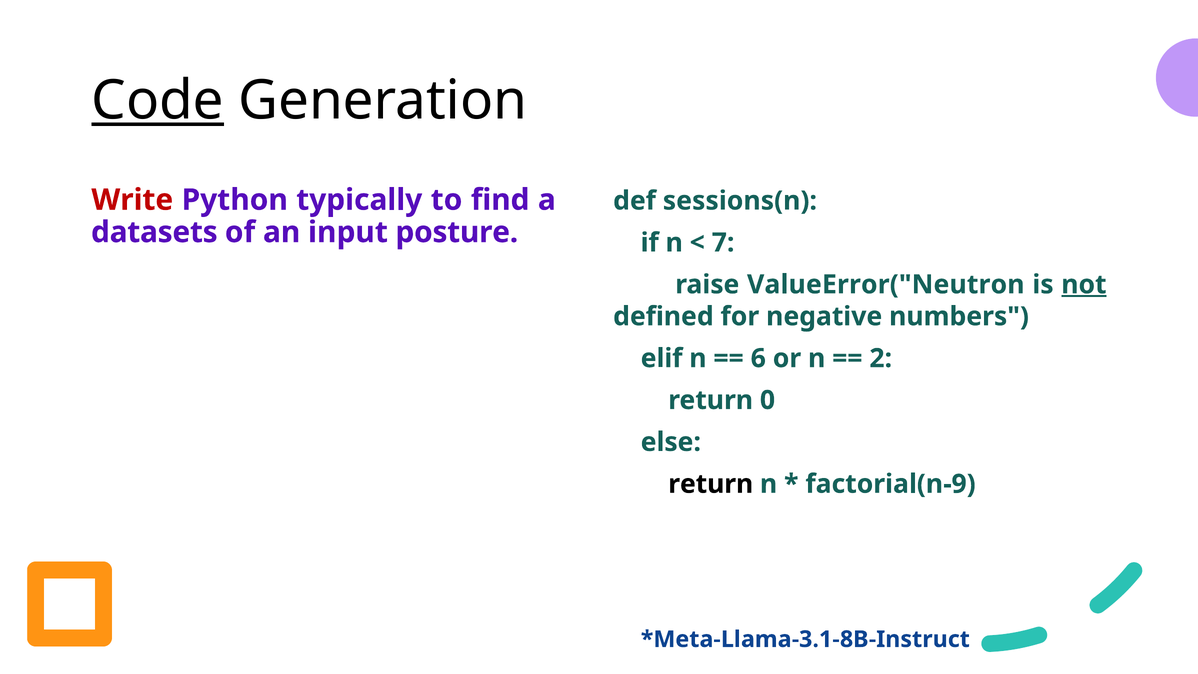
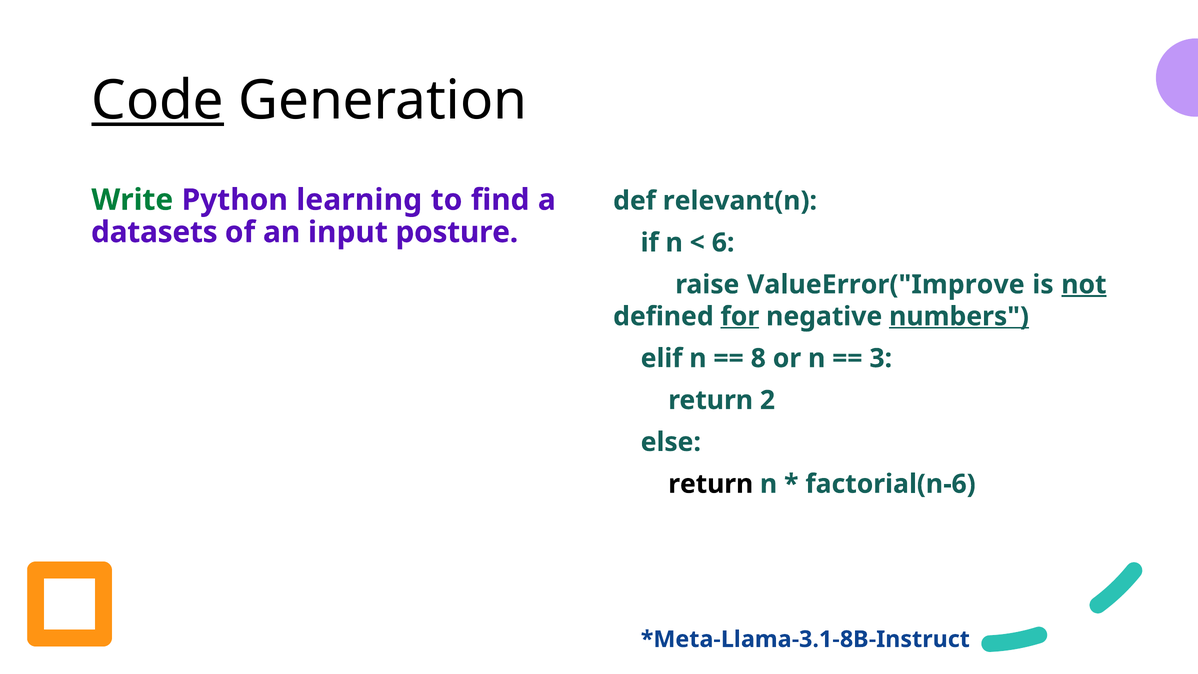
Write colour: red -> green (132, 200)
typically: typically -> learning (359, 200)
sessions(n: sessions(n -> relevant(n (740, 201)
7: 7 -> 6 (723, 243)
ValueError("Neutron: ValueError("Neutron -> ValueError("Improve (886, 285)
for underline: none -> present (740, 316)
numbers underline: none -> present (959, 316)
6: 6 -> 8 (758, 358)
2: 2 -> 3 (881, 358)
0: 0 -> 2 (767, 400)
factorial(n-9: factorial(n-9 -> factorial(n-6 (891, 484)
